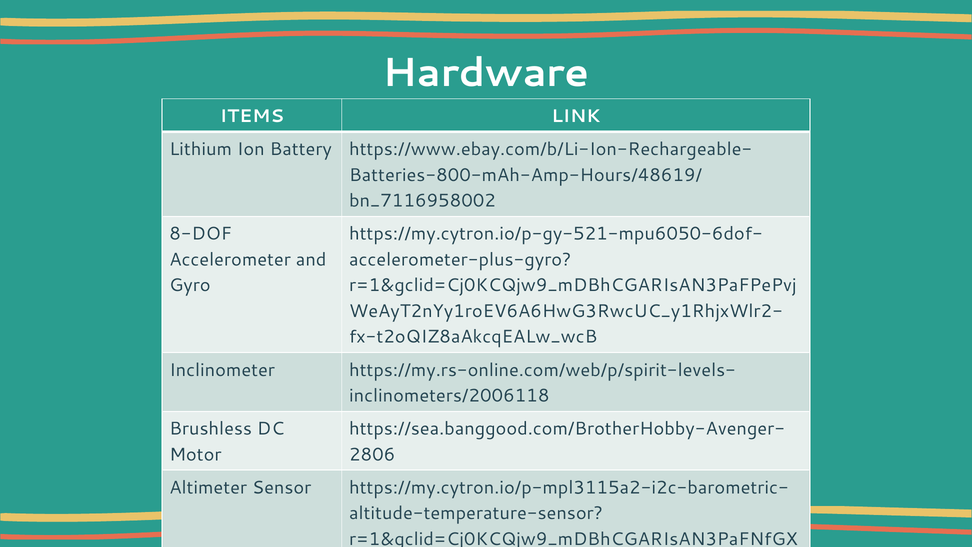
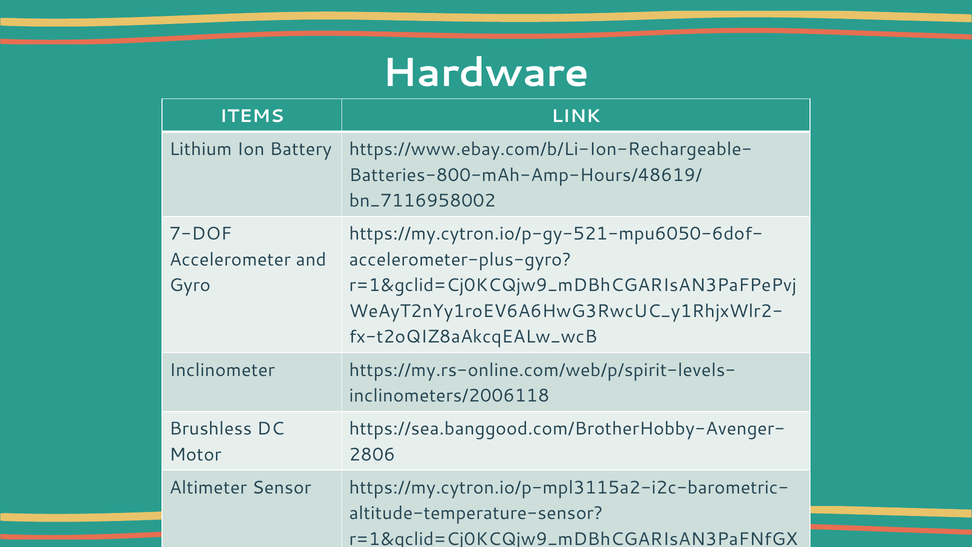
8-DOF: 8-DOF -> 7-DOF (201, 234)
